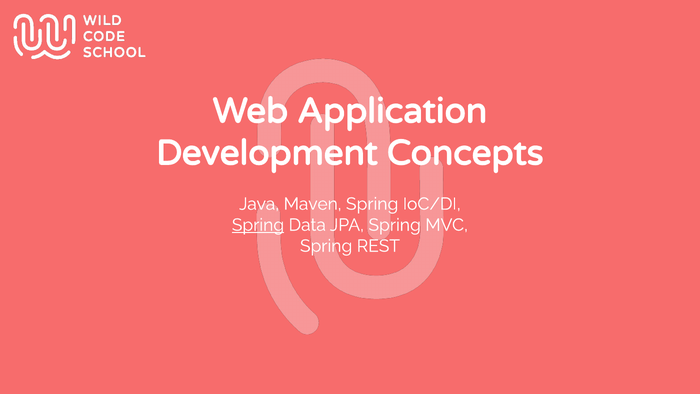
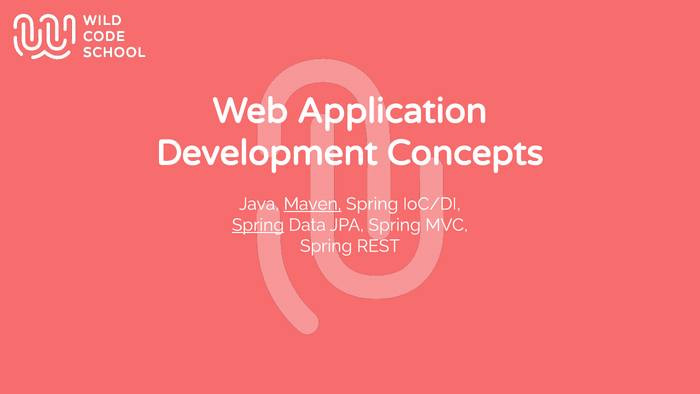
Maven underline: none -> present (313, 204)
